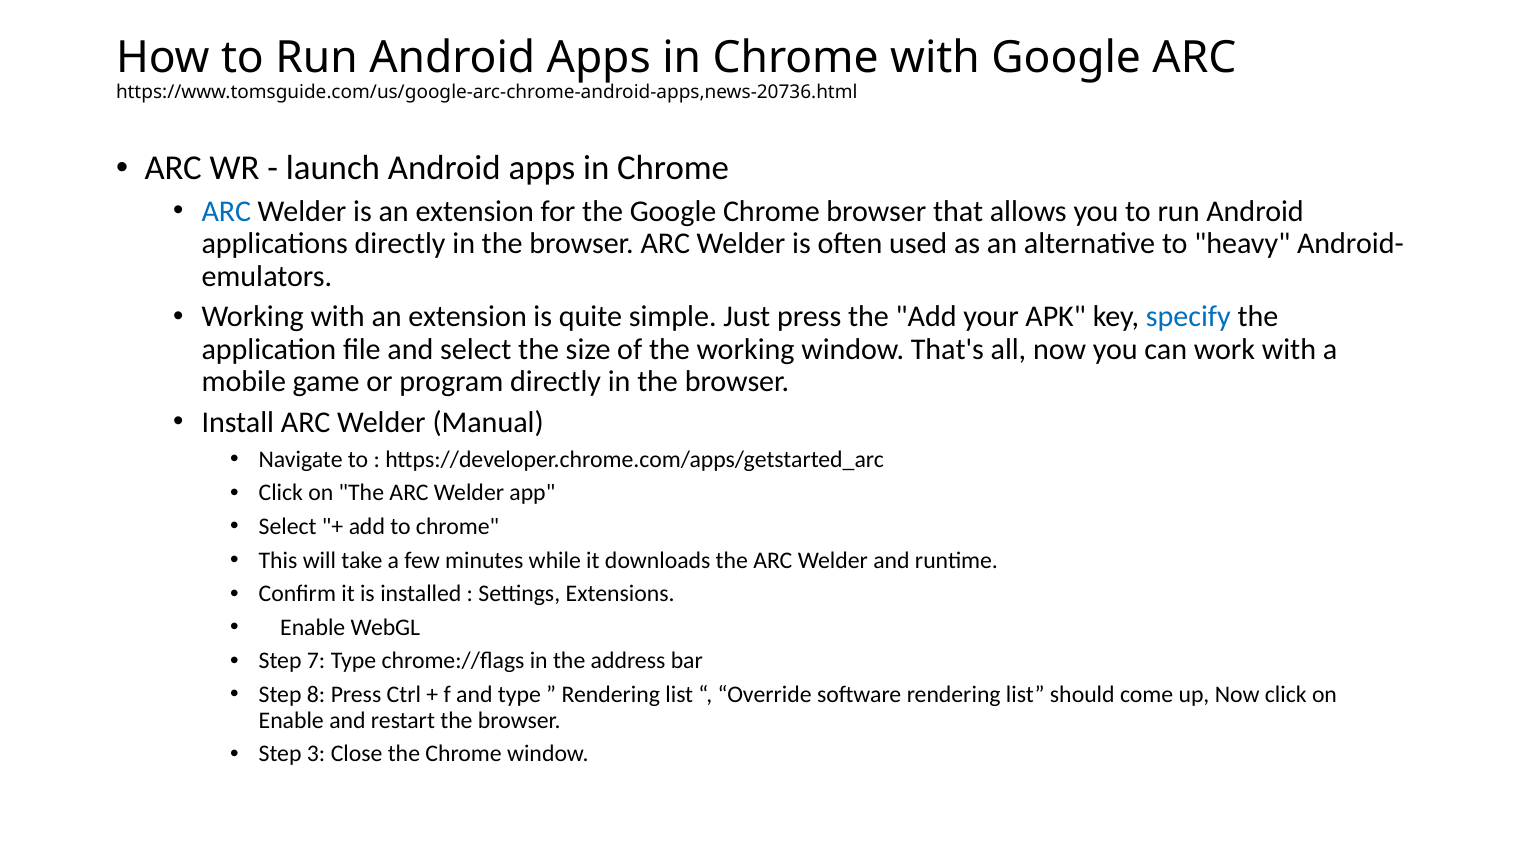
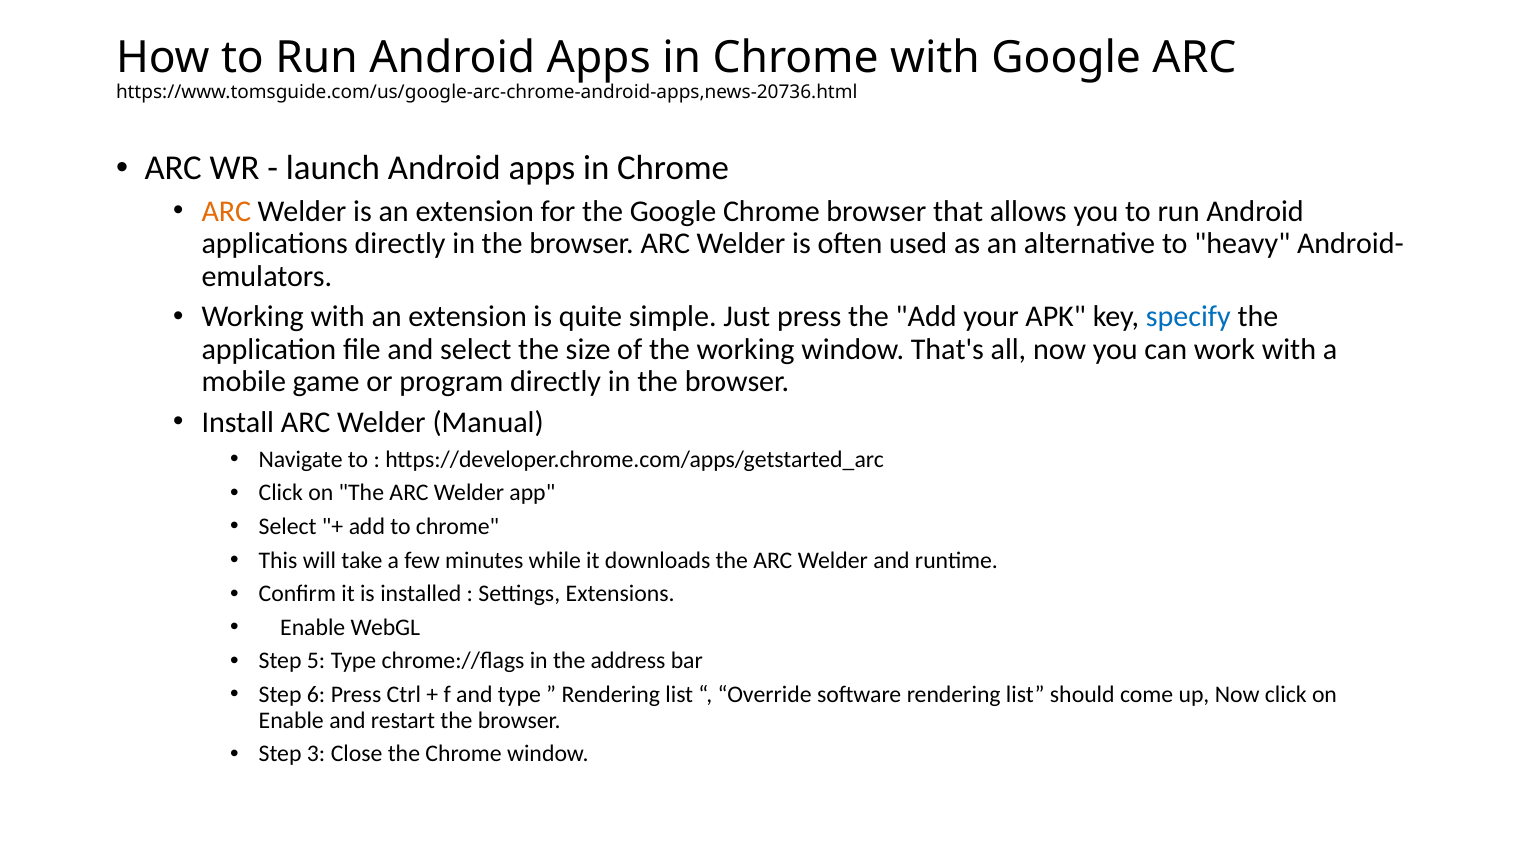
ARC colour: blue -> orange (226, 211)
7: 7 -> 5 (316, 661)
8: 8 -> 6 (316, 695)
